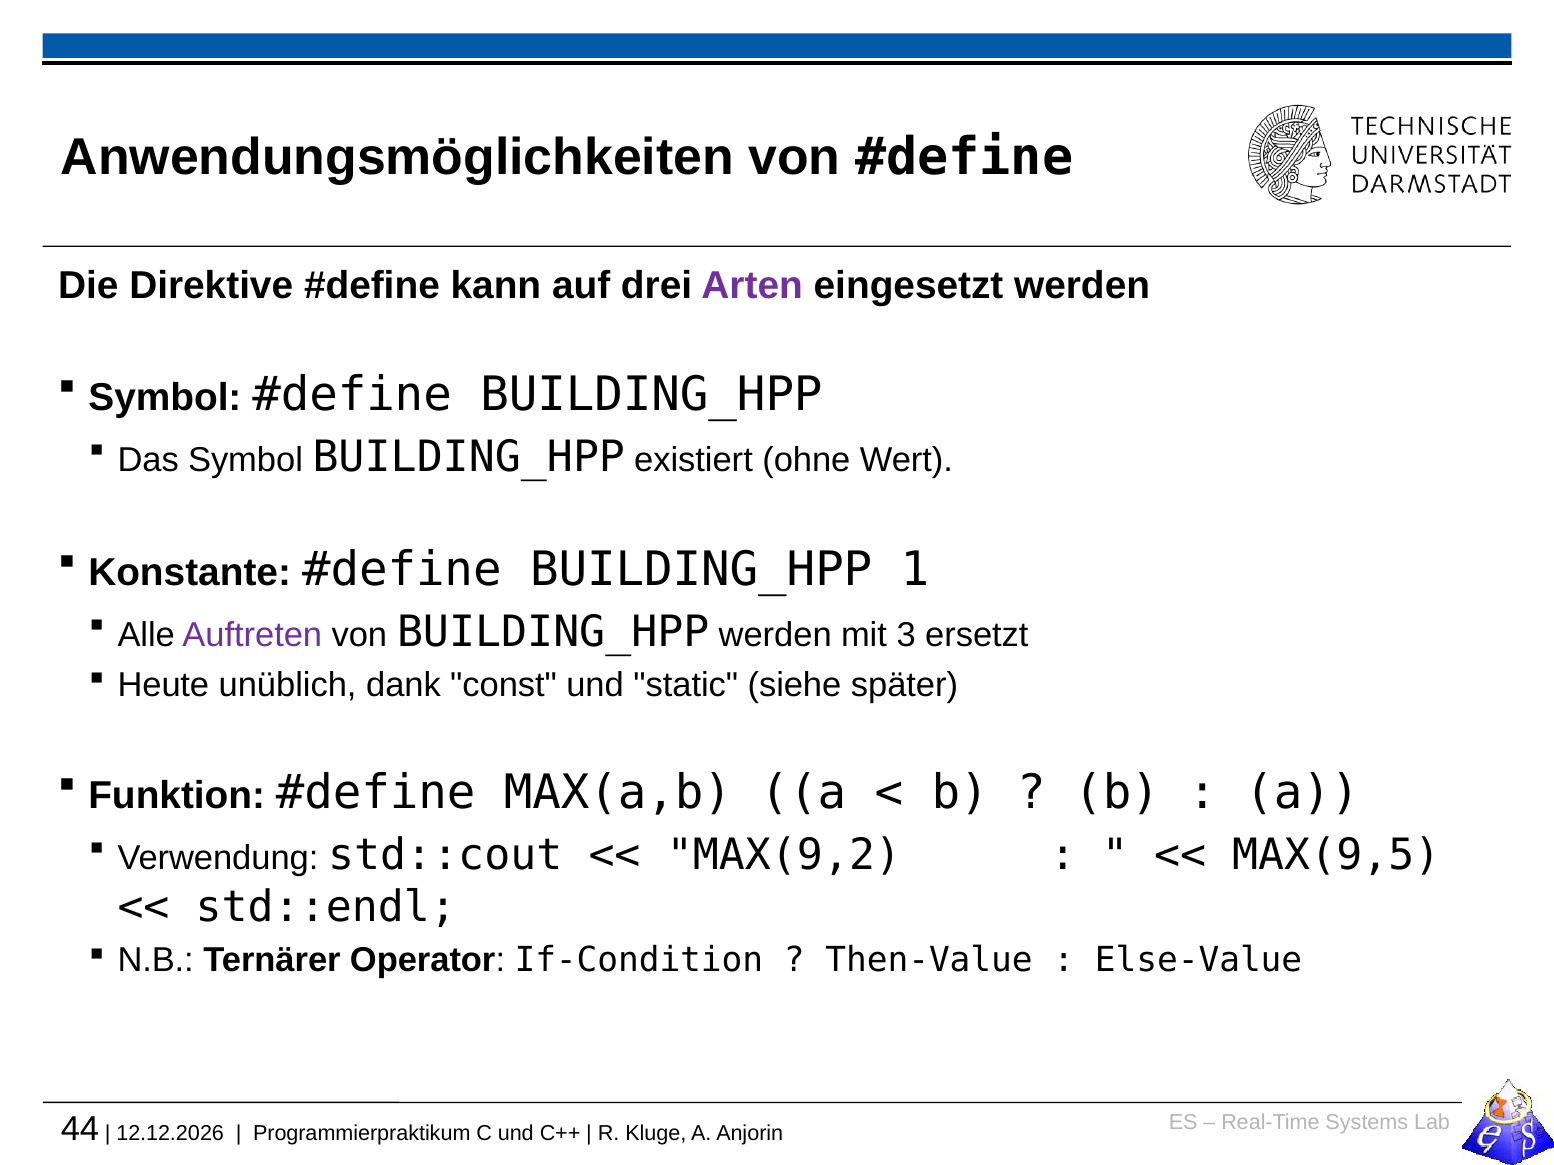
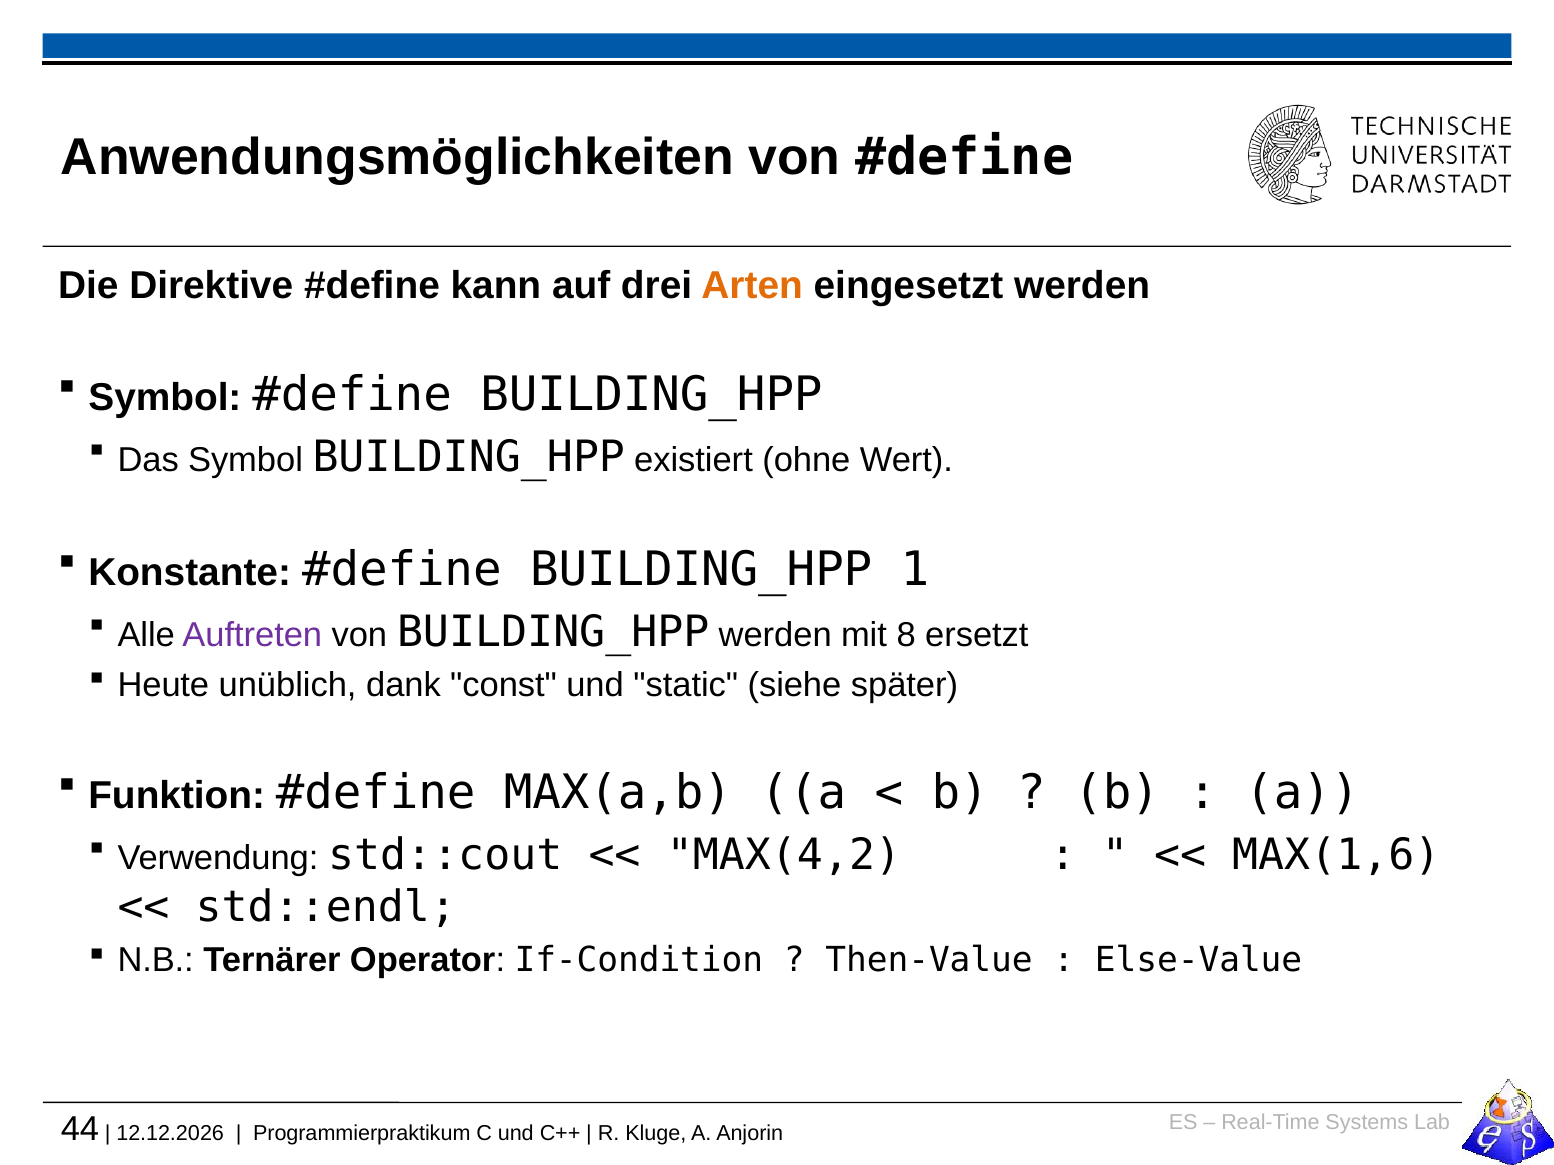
Arten colour: purple -> orange (752, 286)
3: 3 -> 8 (906, 635)
MAX(9,2: MAX(9,2 -> MAX(4,2 (784, 856)
MAX(9,5: MAX(9,5 -> MAX(1,6 (1336, 856)
